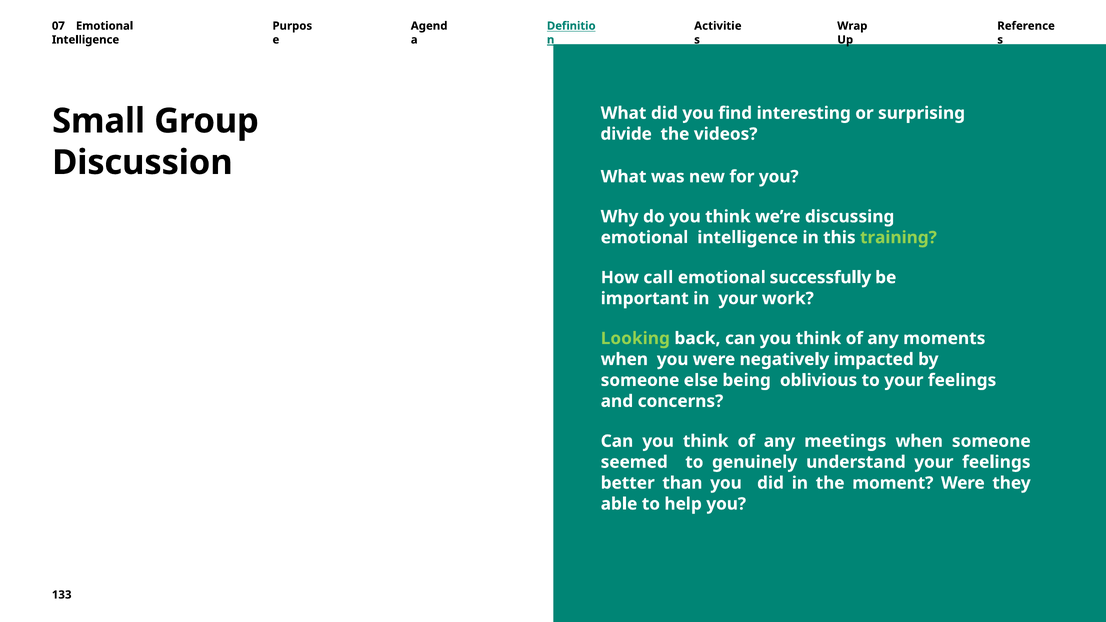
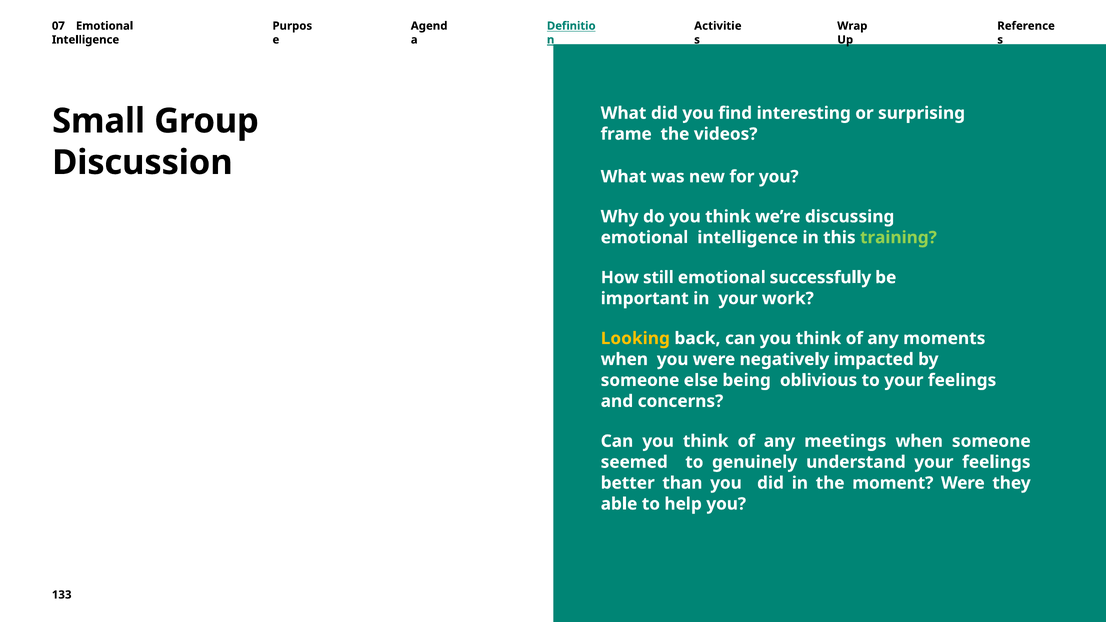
divide: divide -> frame (626, 134)
call: call -> still (658, 278)
Looking colour: light green -> yellow (635, 338)
